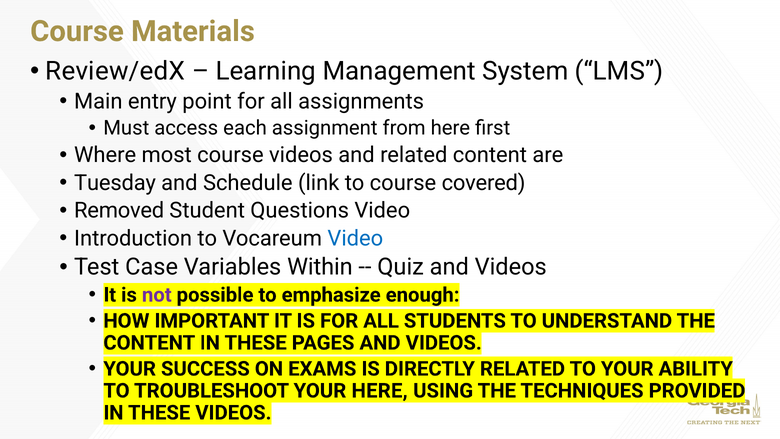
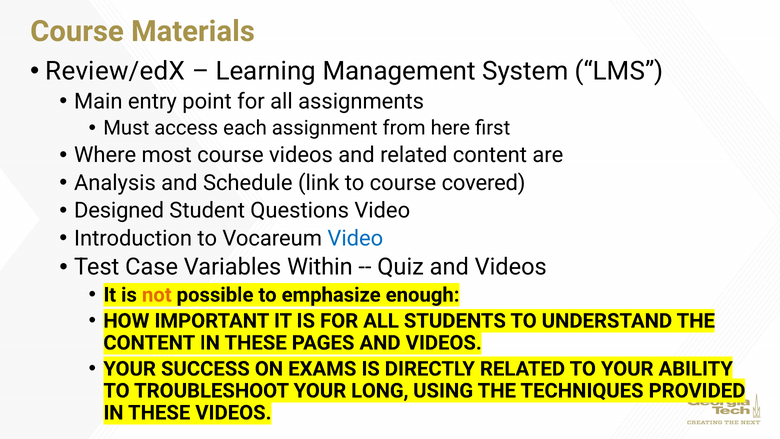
Tuesday: Tuesday -> Analysis (115, 183)
Removed: Removed -> Designed (119, 211)
not colour: purple -> orange (157, 295)
YOUR HERE: HERE -> LONG (380, 391)
